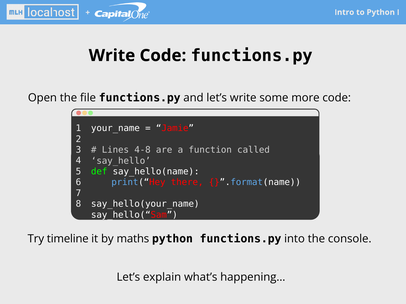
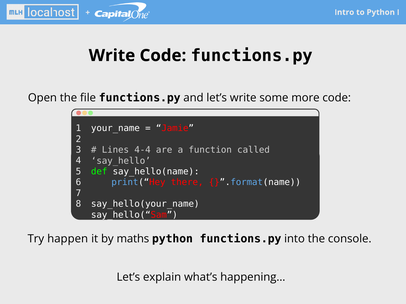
4-8: 4-8 -> 4-4 (142, 150)
timeline: timeline -> happen (68, 239)
